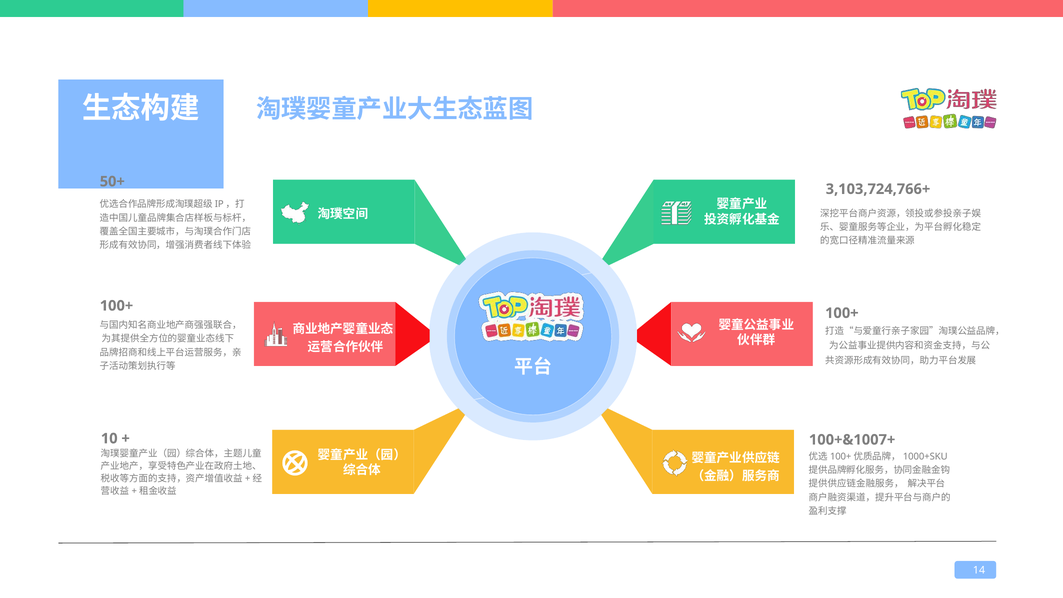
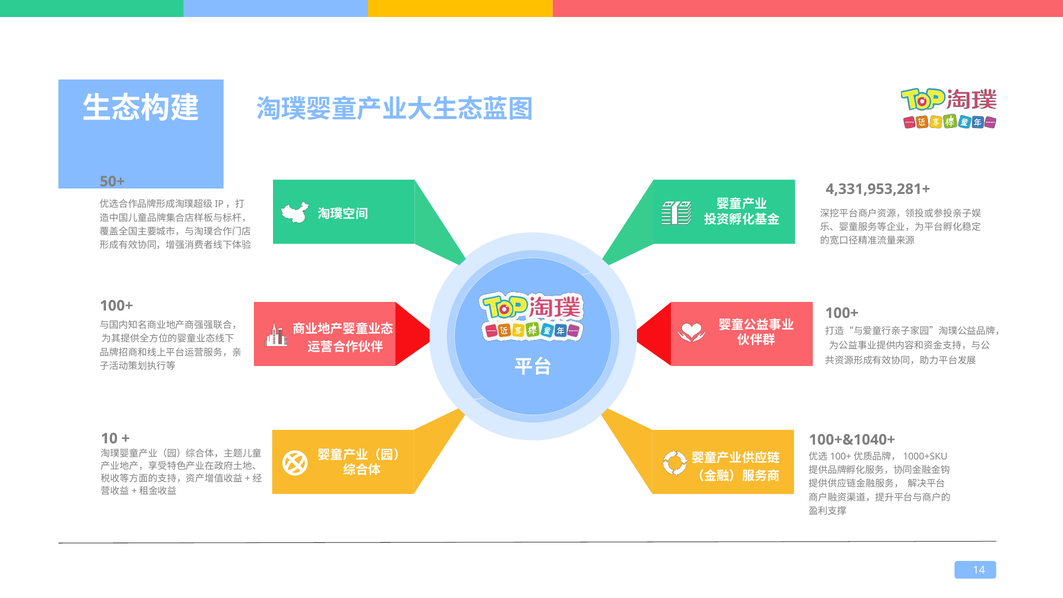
3,103,724,766+: 3,103,724,766+ -> 4,331,953,281+ (878, 189)
100+&1007+: 100+&1007+ -> 100+&1040+ (852, 440)
